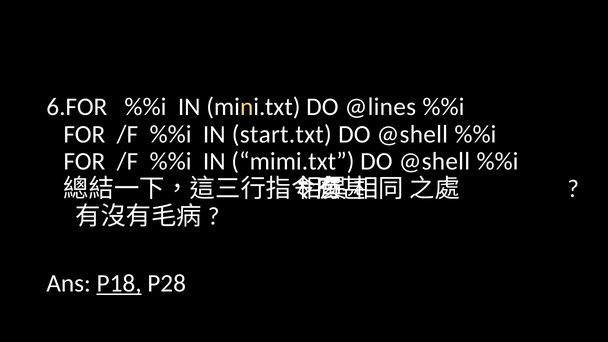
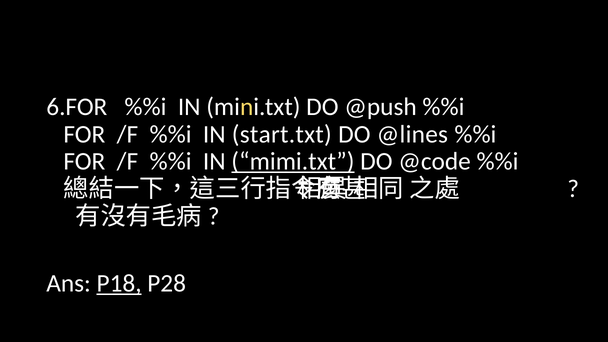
@lines: @lines -> @push (381, 107)
@shell: @shell -> @lines (412, 134)
mimi.txt underline: none -> present (293, 162)
@shell: @shell -> @code (435, 162)
